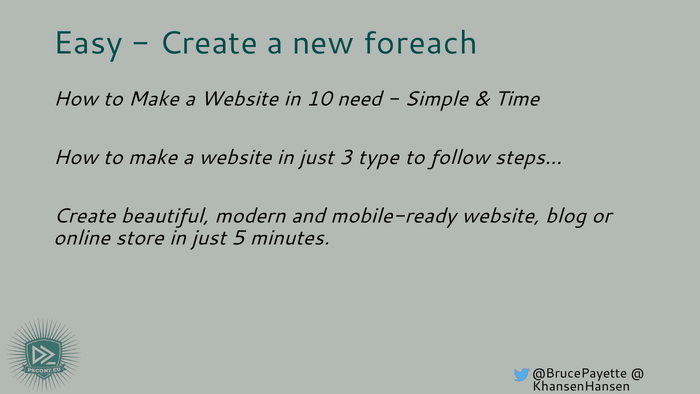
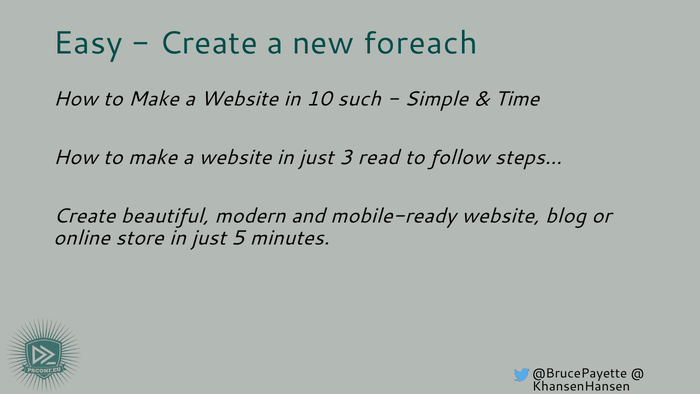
need: need -> such (359, 99)
type: type -> read (378, 157)
